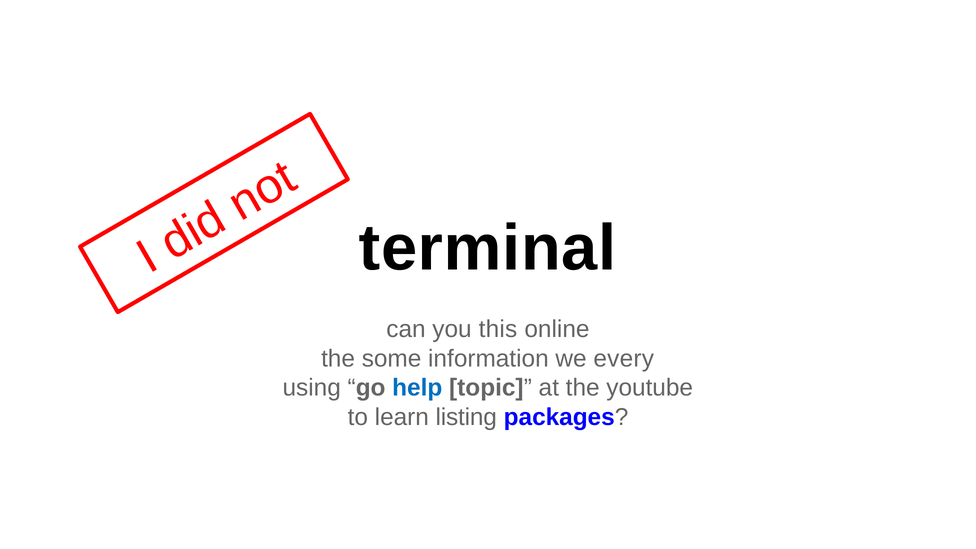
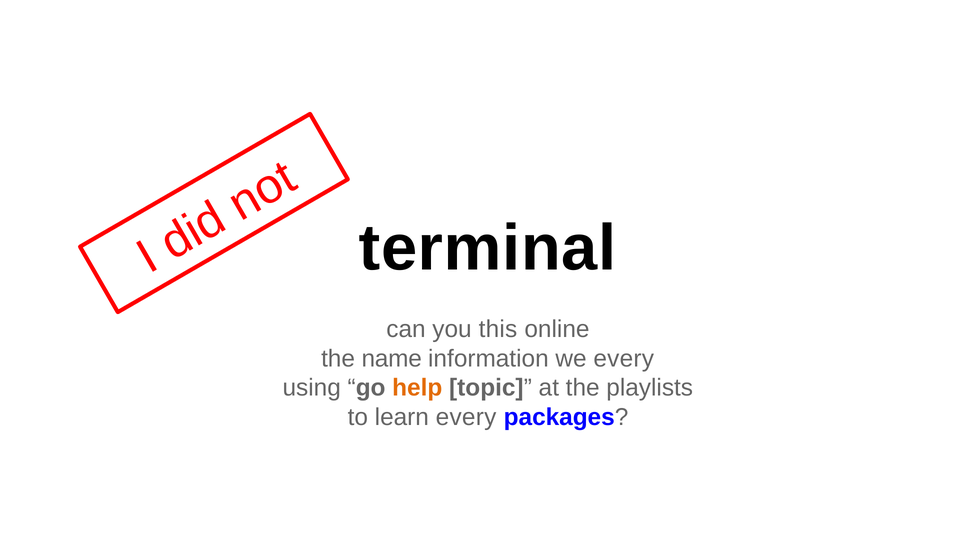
some: some -> name (392, 359)
help colour: blue -> orange (417, 388)
youtube: youtube -> playlists (650, 388)
learn listing: listing -> every (466, 417)
